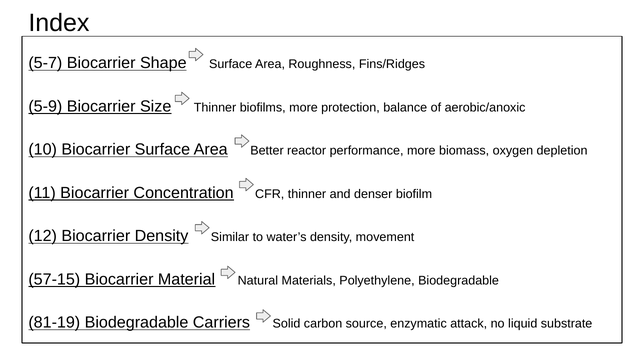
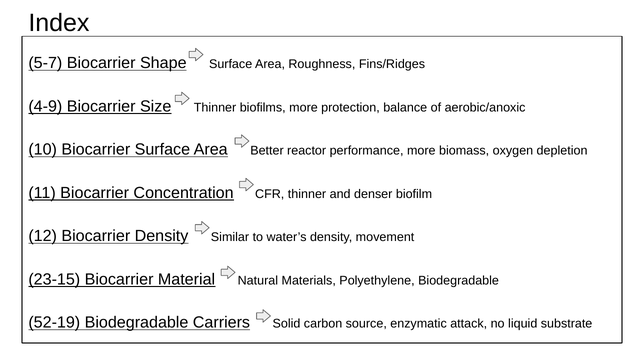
5-9: 5-9 -> 4-9 (45, 106)
57-15: 57-15 -> 23-15 (54, 280)
81-19: 81-19 -> 52-19 (54, 323)
